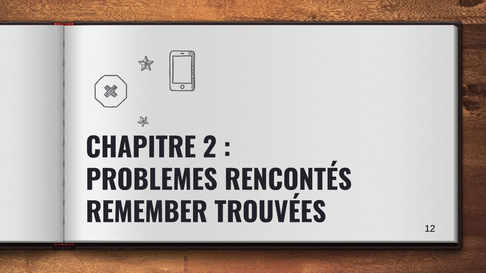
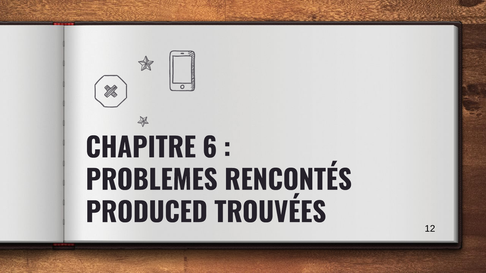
2: 2 -> 6 (210, 149)
REMEMBER: REMEMBER -> PRODUCED (147, 214)
